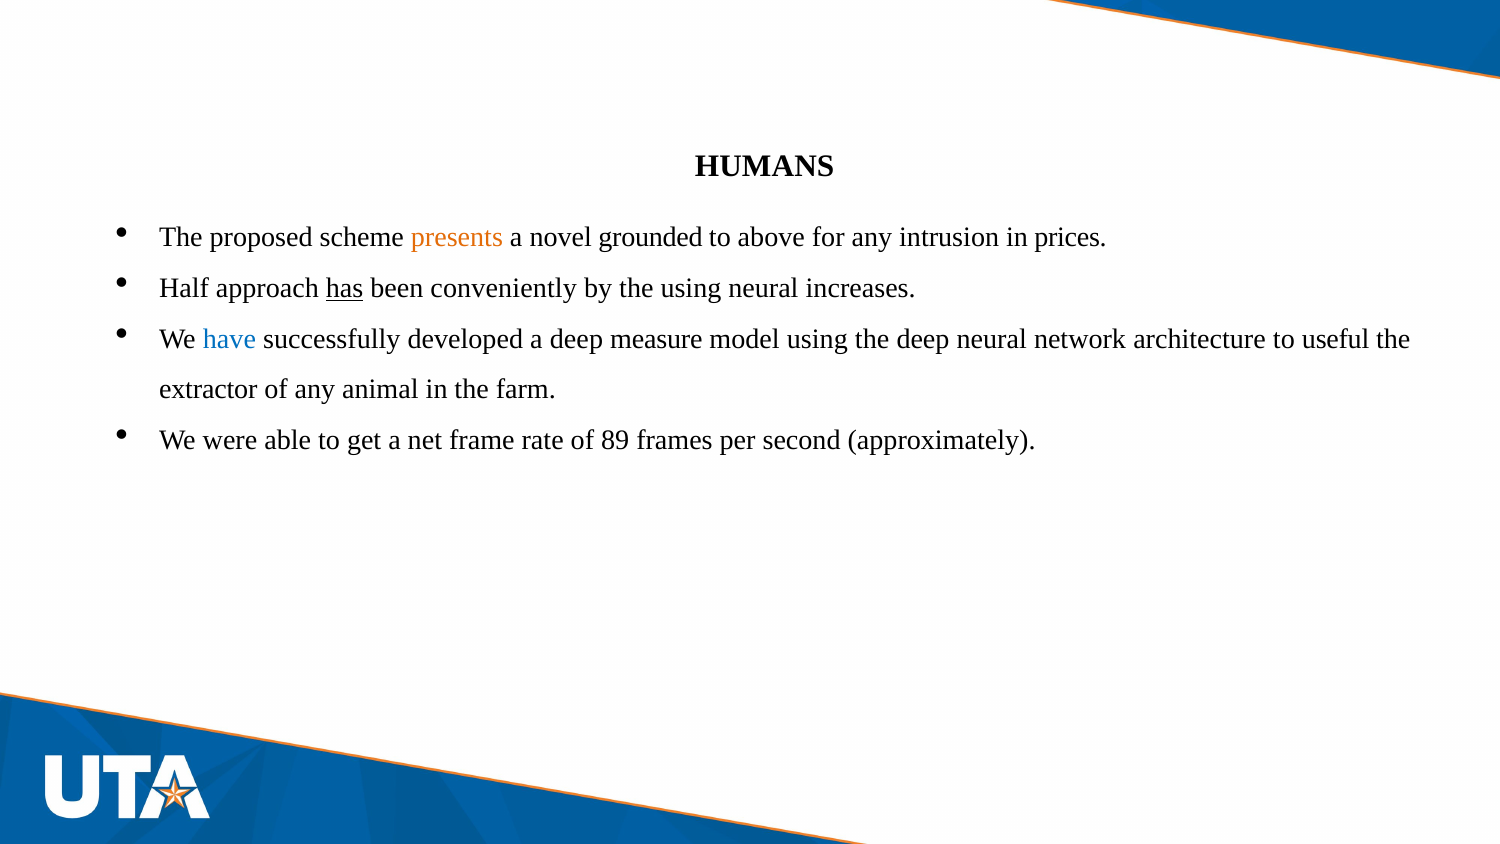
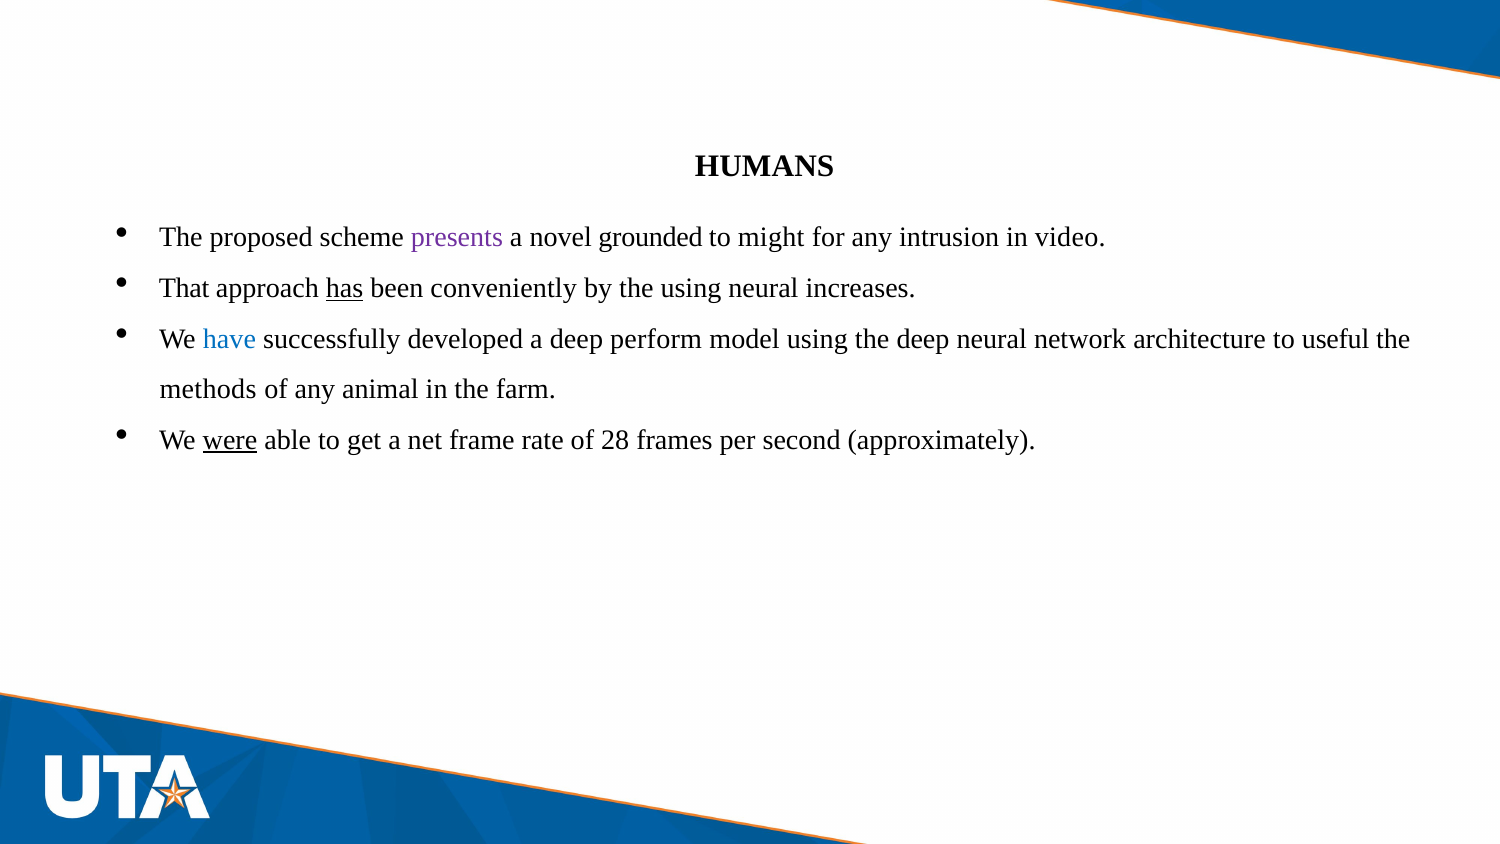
presents colour: orange -> purple (457, 238)
above: above -> might (771, 238)
prices: prices -> video (1070, 238)
Half: Half -> That (184, 288)
measure: measure -> perform (656, 339)
extractor: extractor -> methods (208, 389)
were underline: none -> present (230, 440)
89: 89 -> 28 (615, 440)
